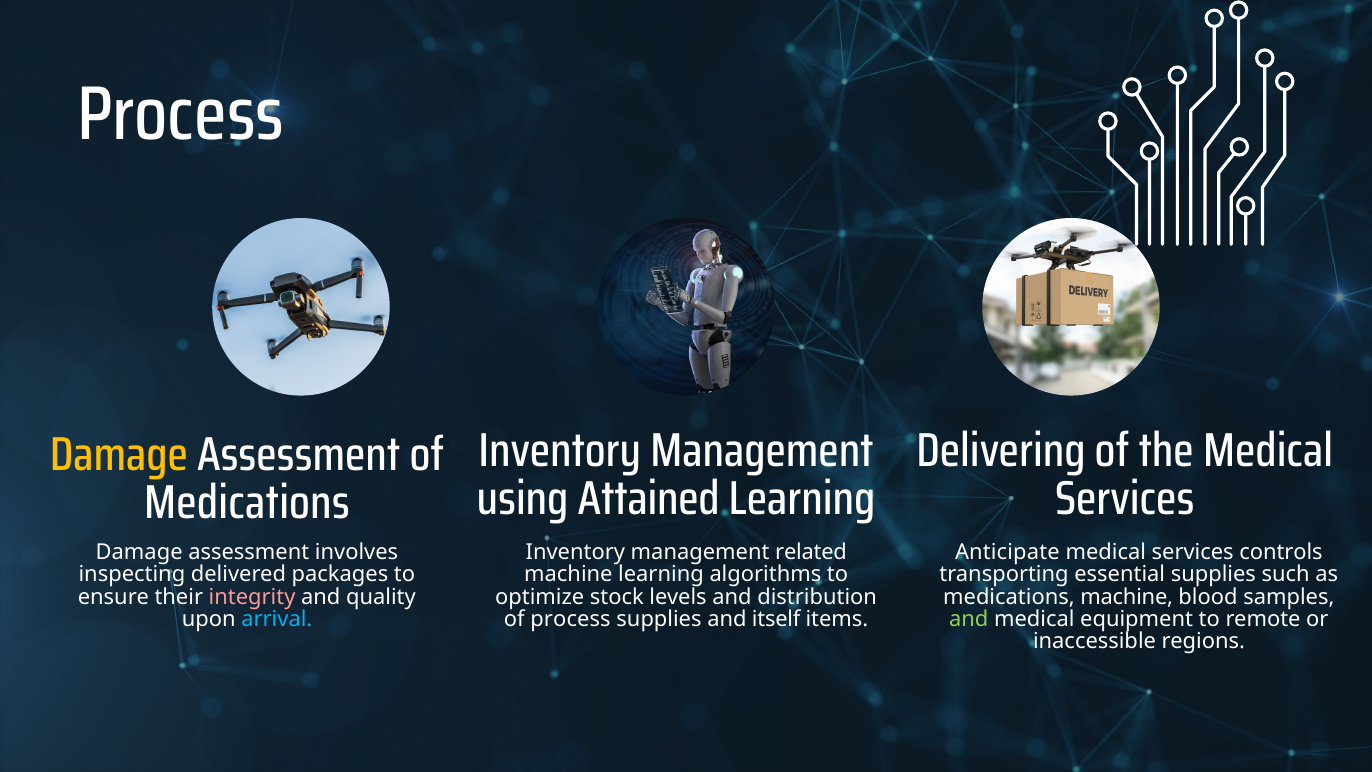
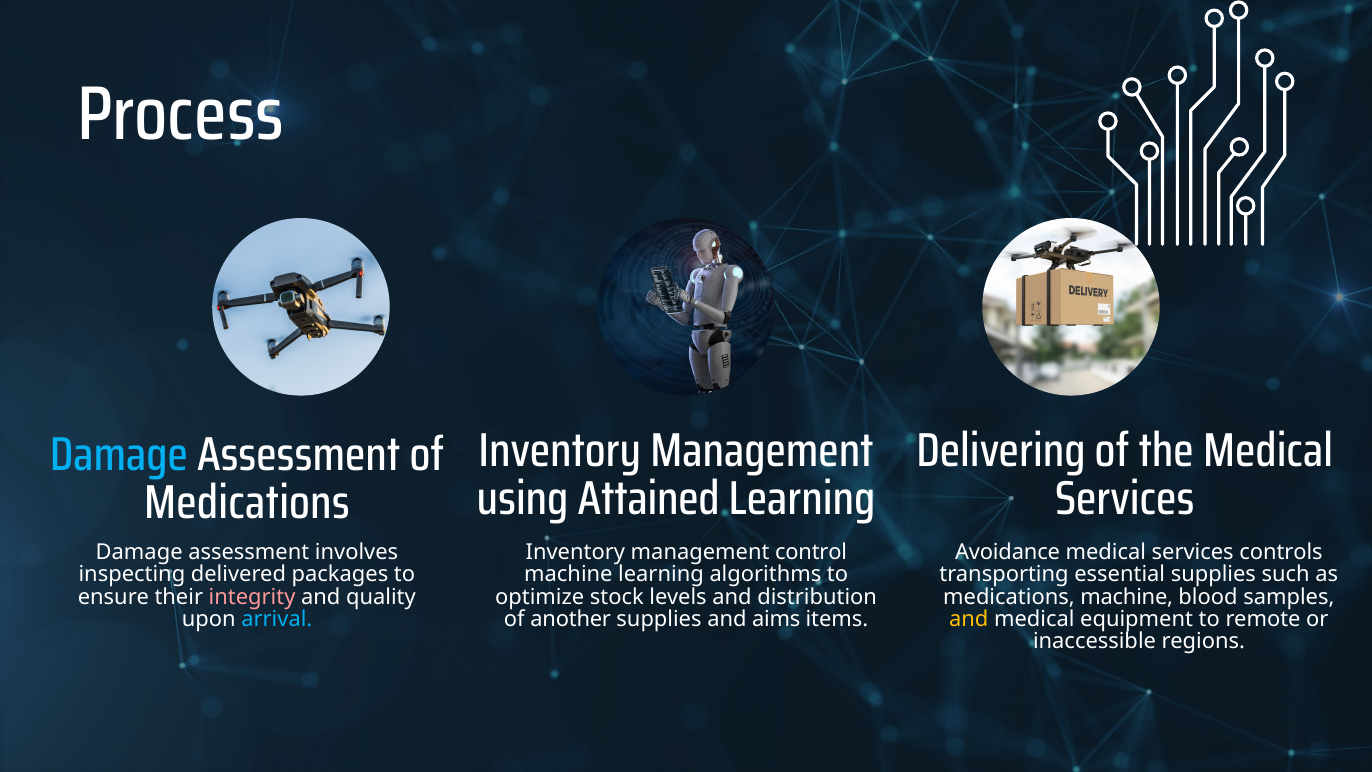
Damage colour: yellow -> light blue (119, 455)
related: related -> control (811, 552)
Anticipate: Anticipate -> Avoidance (1008, 552)
of process: process -> another (571, 619)
itself: itself -> aims (776, 619)
and colour: light green -> yellow (969, 619)
